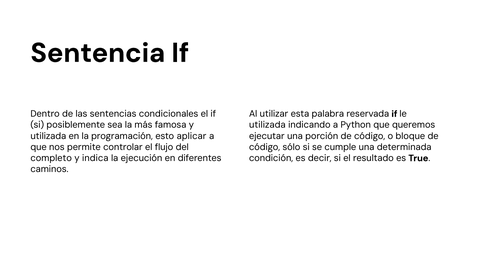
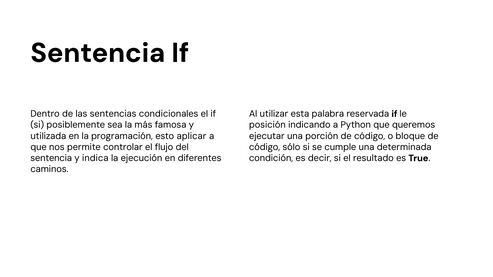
utilizada: utilizada -> posición (267, 125)
completo: completo -> sentencia (51, 158)
